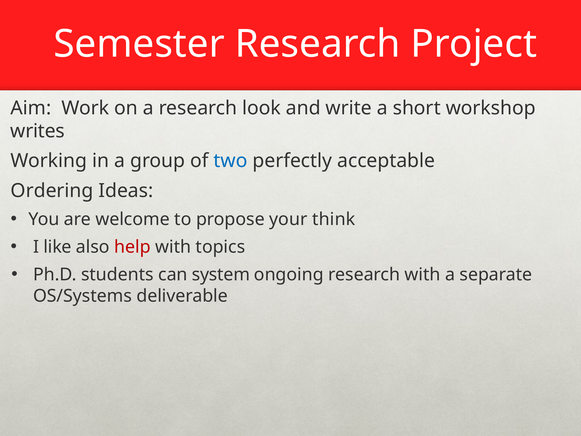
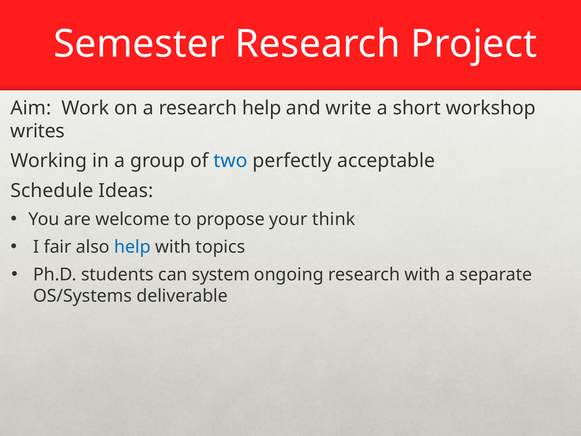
research look: look -> help (262, 108)
Ordering: Ordering -> Schedule (52, 191)
like: like -> fair (58, 247)
help colour: red -> blue (132, 247)
